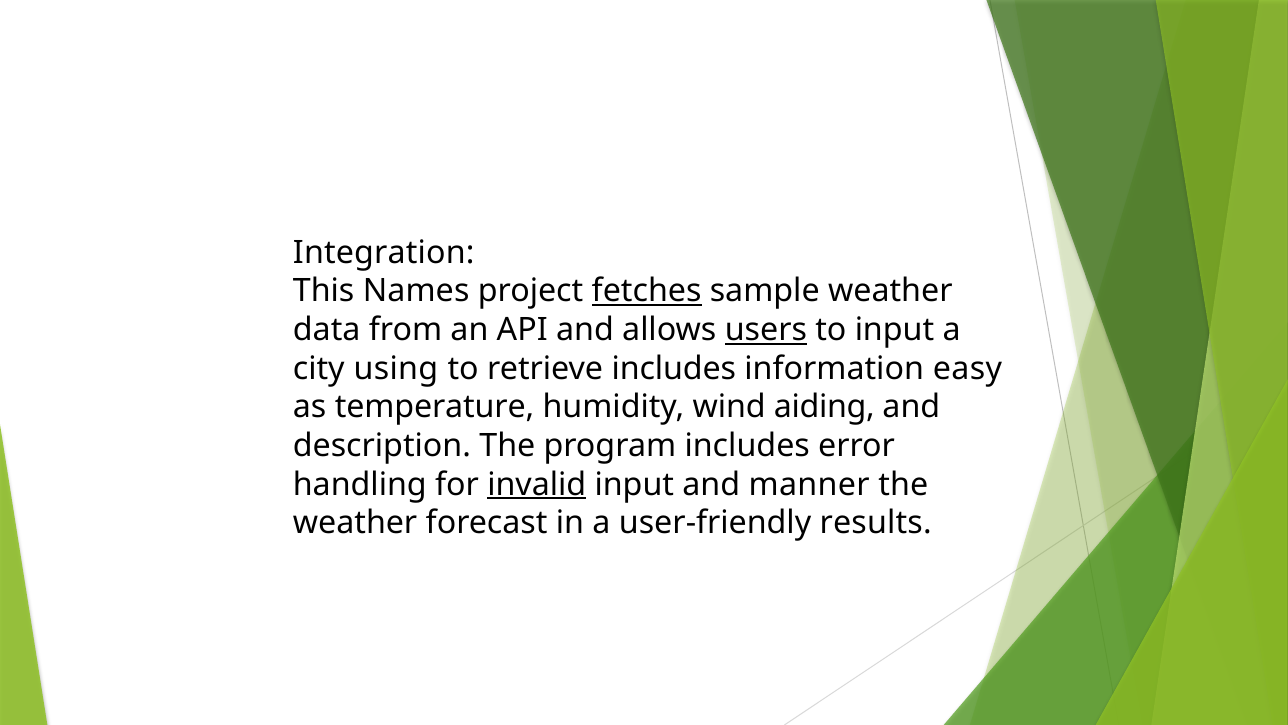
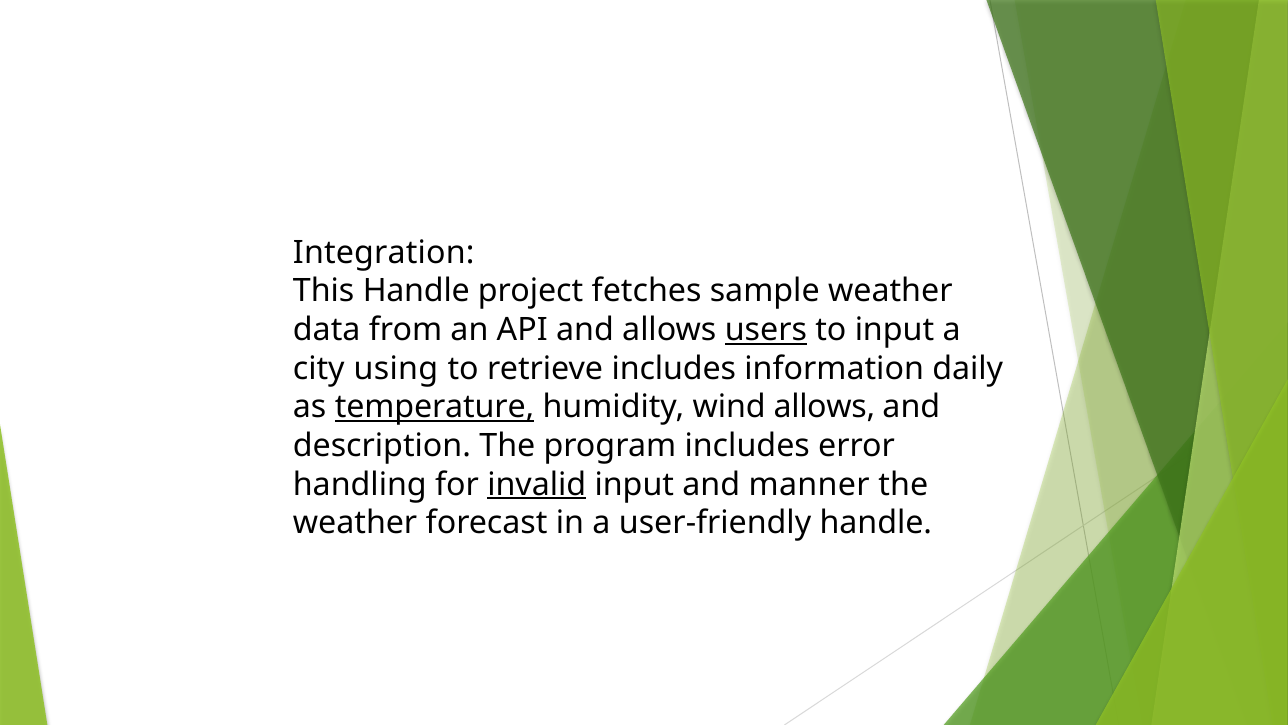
This Names: Names -> Handle (416, 291)
fetches underline: present -> none (647, 291)
easy: easy -> daily (968, 368)
temperature underline: none -> present (435, 407)
wind aiding: aiding -> allows (824, 407)
user-friendly results: results -> handle (876, 523)
